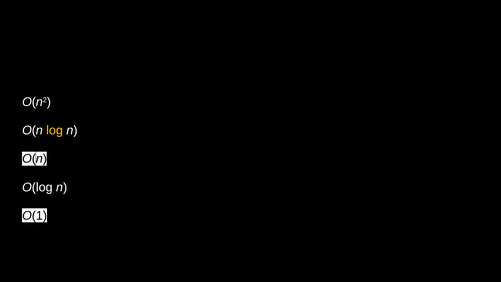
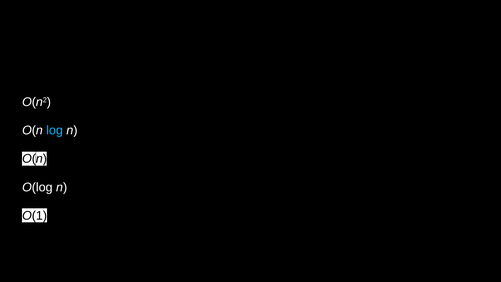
log colour: yellow -> light blue (55, 130)
